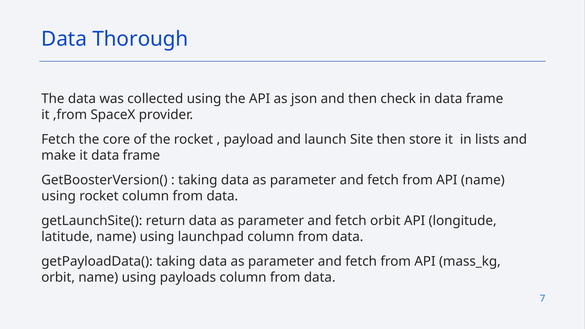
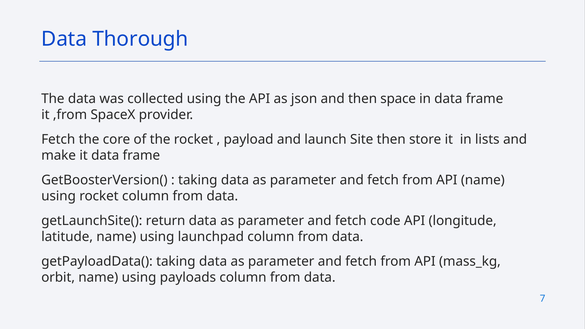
check: check -> space (398, 99)
fetch orbit: orbit -> code (385, 221)
